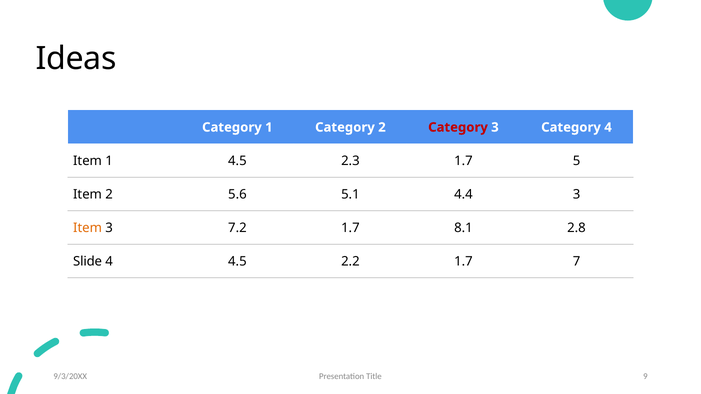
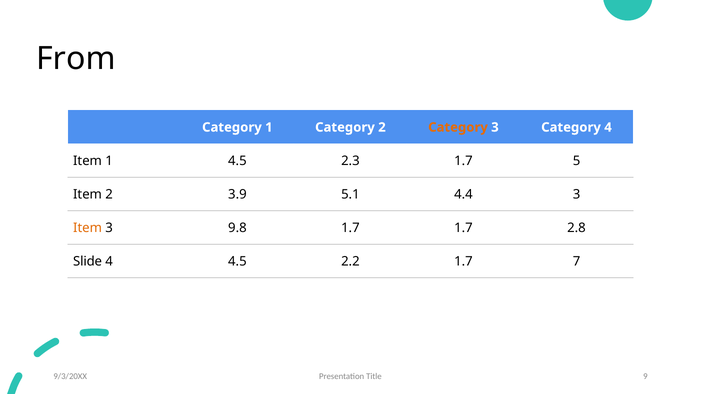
Ideas: Ideas -> From (76, 59)
Category colour: red -> orange (458, 127)
5.6: 5.6 -> 3.9 (237, 195)
7.2: 7.2 -> 9.8 (237, 228)
1.7 8.1: 8.1 -> 1.7 (463, 228)
